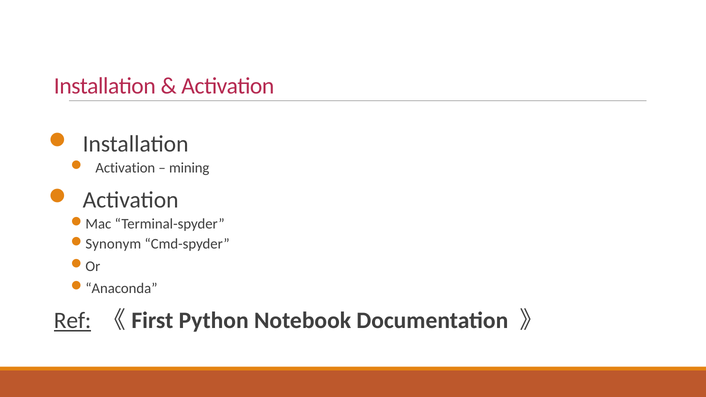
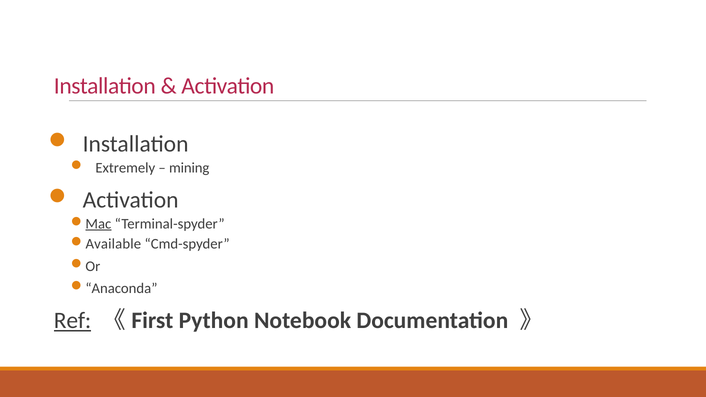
Activation: Activation -> Extremely (125, 168)
Mac underline: none -> present (98, 224)
Synonym: Synonym -> Available (113, 244)
